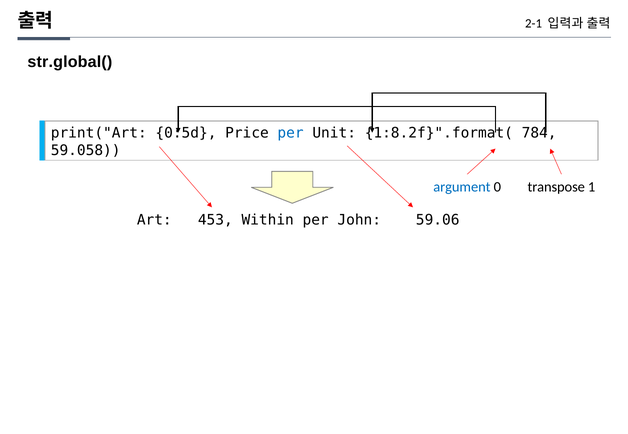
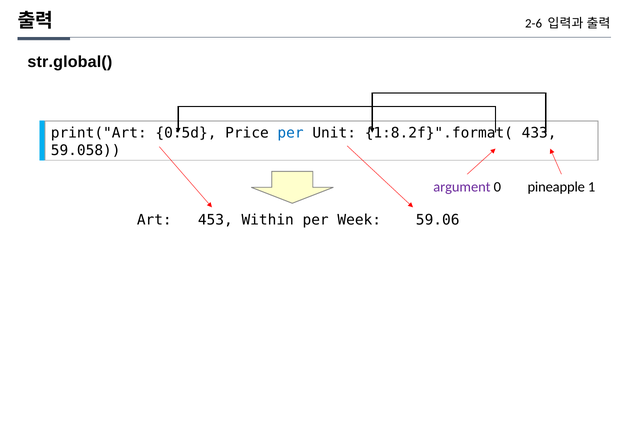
2-1: 2-1 -> 2-6 (534, 24)
784: 784 -> 433 (539, 133)
argument colour: blue -> purple (462, 187)
transpose: transpose -> pineapple (556, 187)
John: John -> Week (359, 220)
